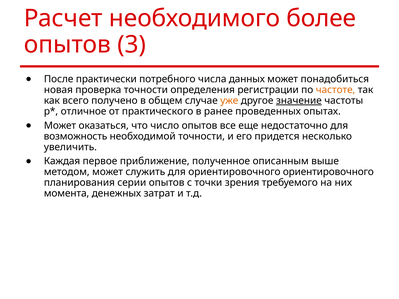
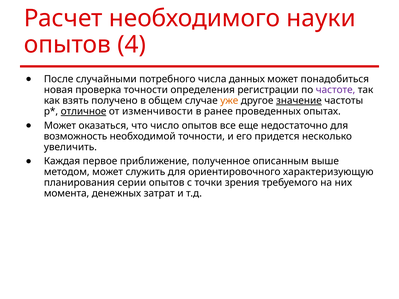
более: более -> науки (321, 18)
3: 3 -> 4 (132, 45)
практически: практически -> случайными (106, 79)
частоте colour: orange -> purple (336, 90)
всего: всего -> взять (76, 101)
отличное underline: none -> present (84, 111)
практического: практического -> изменчивости (158, 111)
ориентировочного ориентировочного: ориентировочного -> характеризующую (328, 172)
